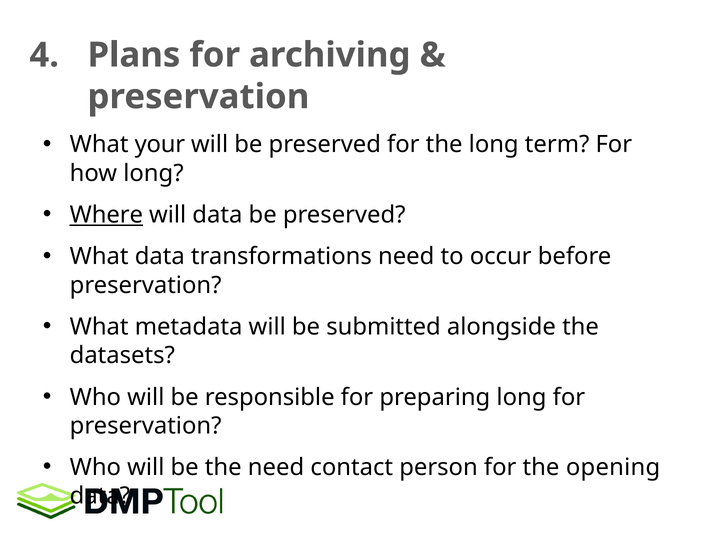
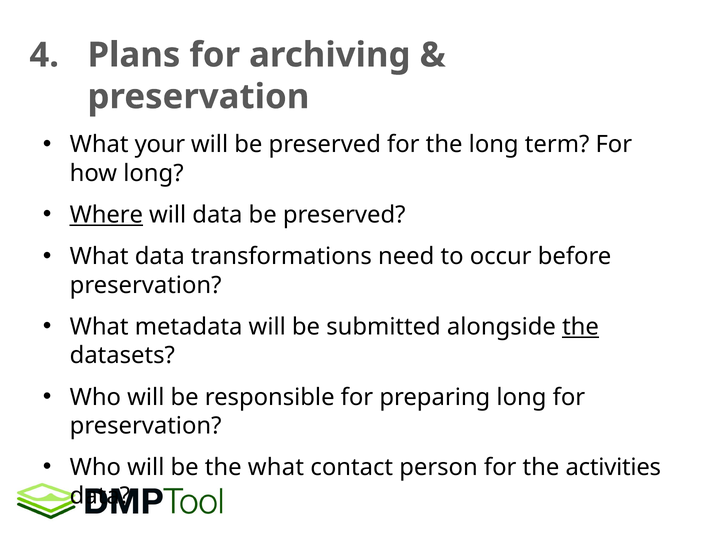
the underline: none -> present (581, 327)
the need: need -> what (276, 468)
opening: opening -> activities (613, 468)
